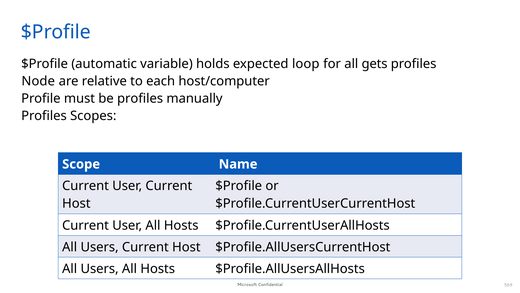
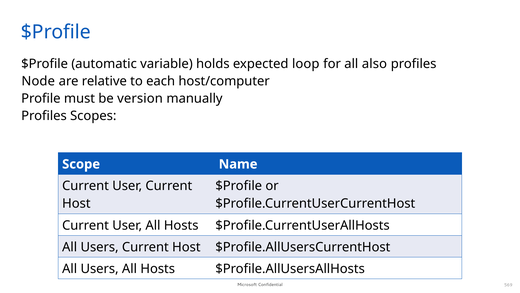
gets: gets -> also (374, 64)
be profiles: profiles -> version (140, 98)
